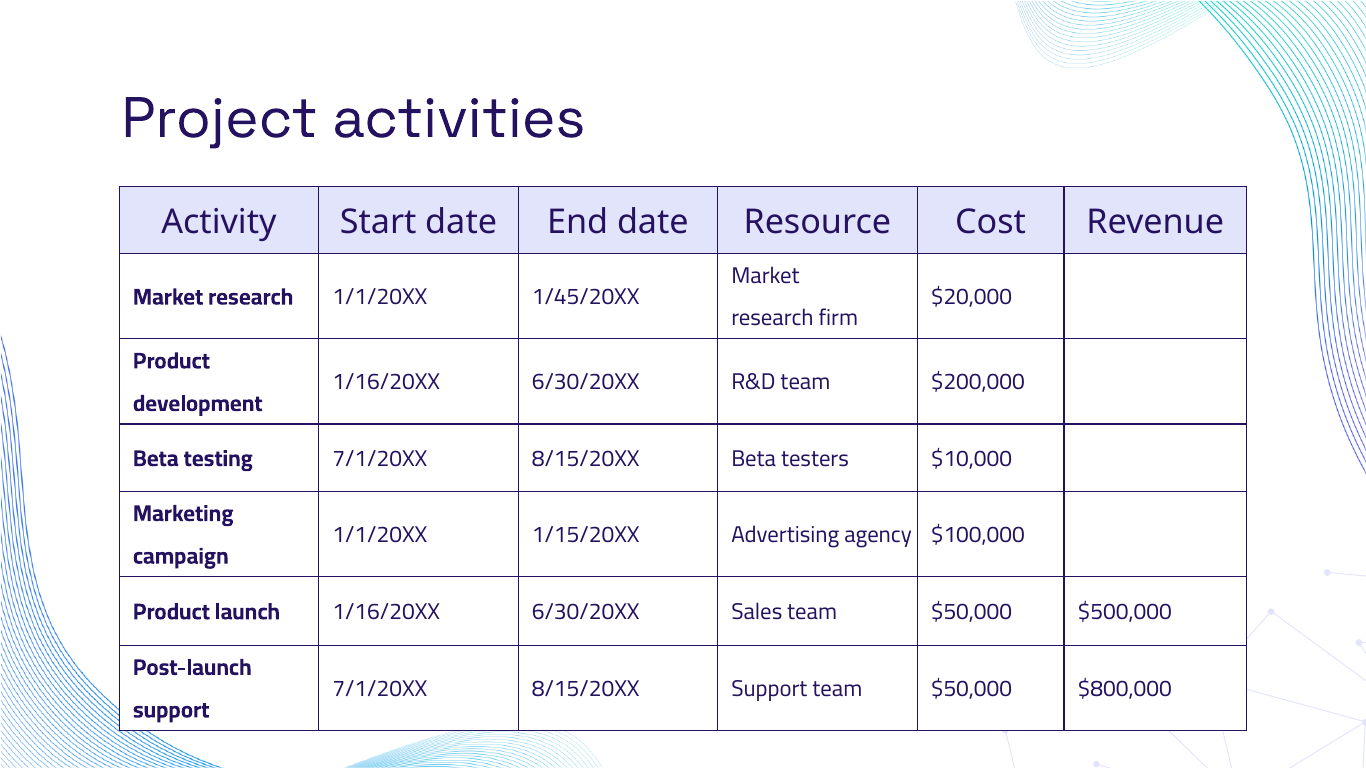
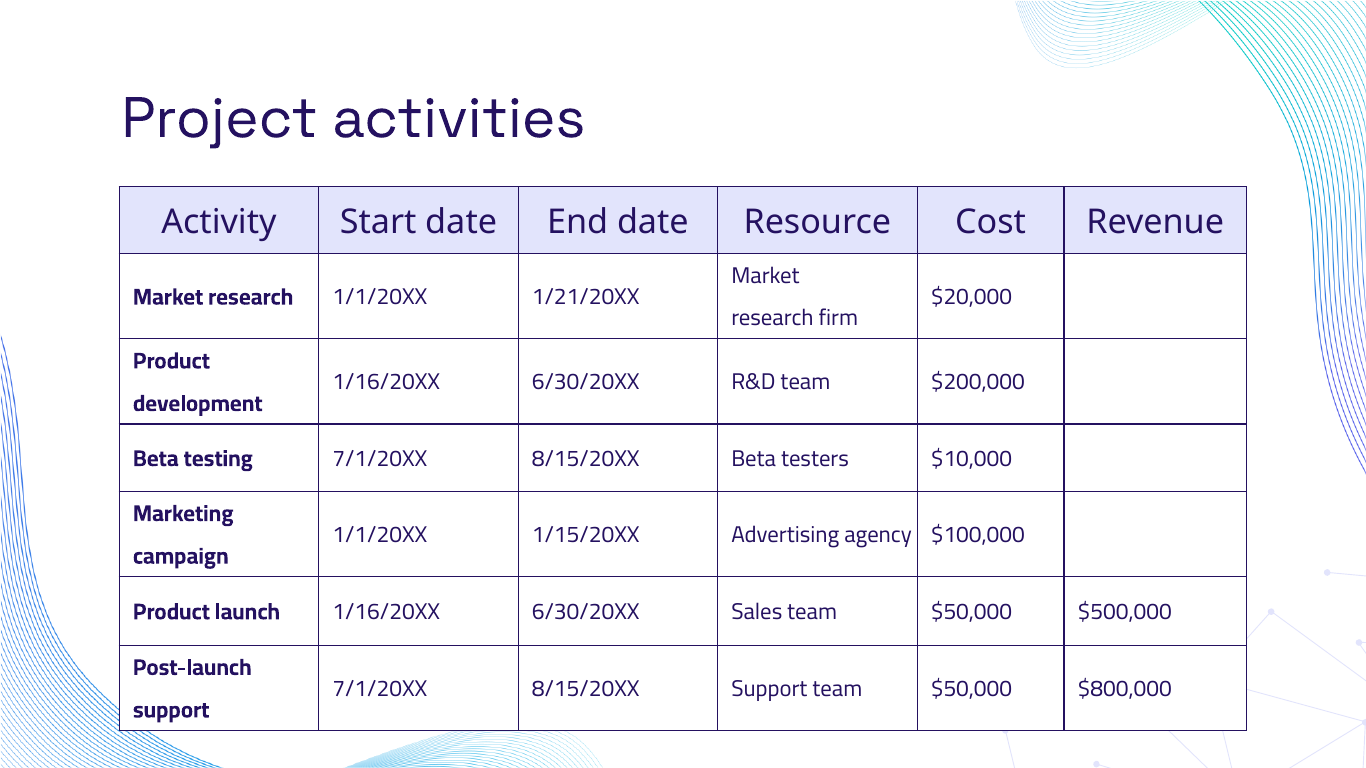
1/45/20XX: 1/45/20XX -> 1/21/20XX (586, 297)
